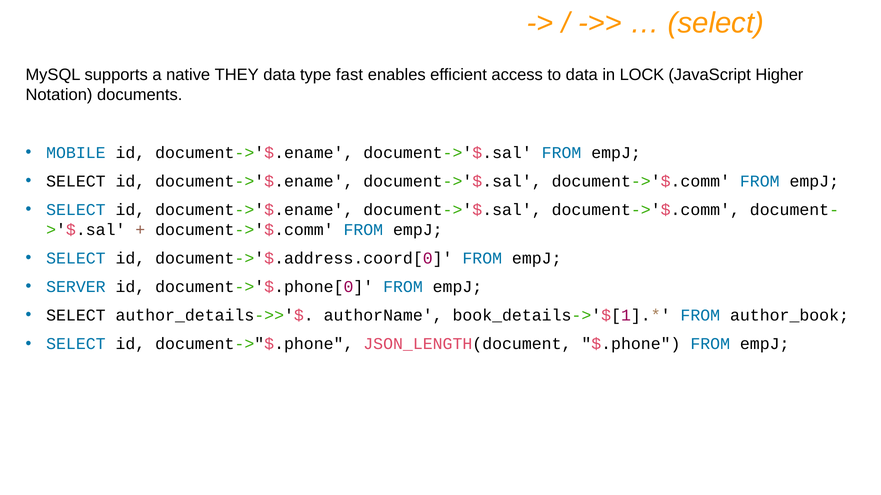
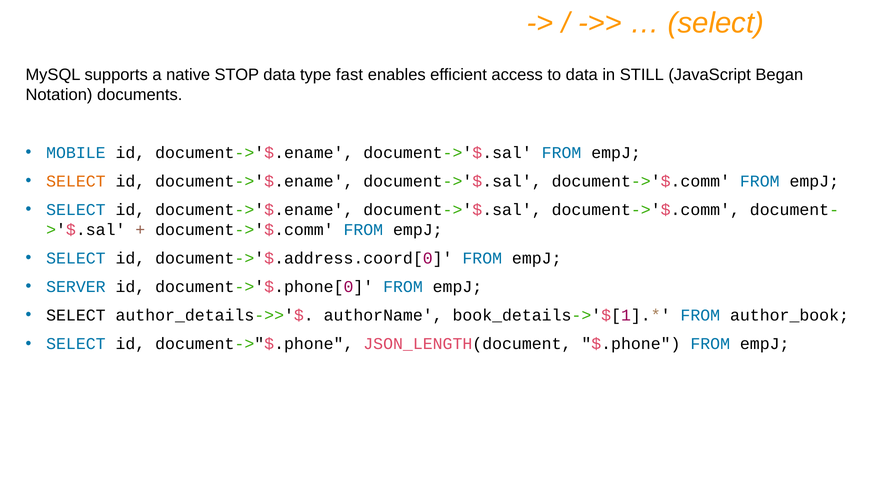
THEY: THEY -> STOP (237, 75)
LOCK: LOCK -> STILL (642, 75)
Higher: Higher -> Began (779, 75)
SELECT colour: black -> orange (76, 181)
